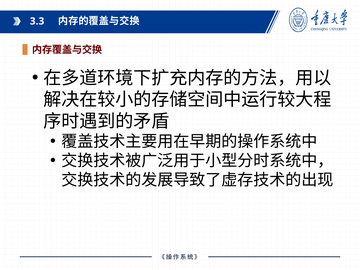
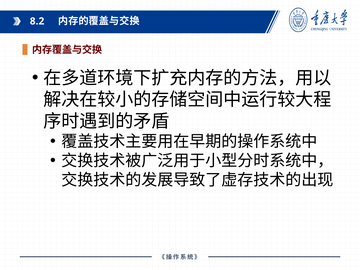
3.3: 3.3 -> 8.2 (37, 21)
